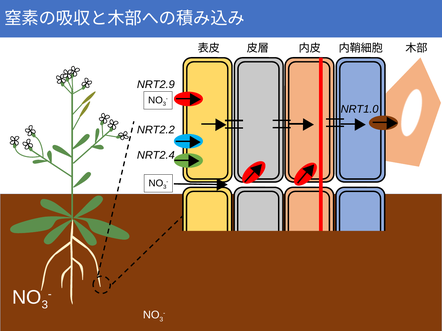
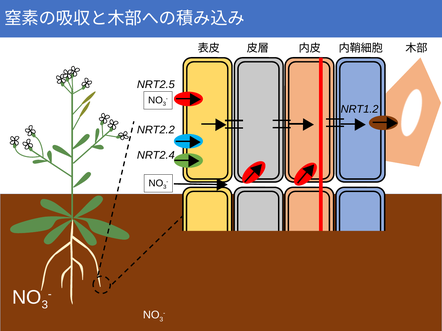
NRT2.9: NRT2.9 -> NRT2.5 (156, 85)
NRT1.0: NRT1.0 -> NRT1.2 (360, 109)
